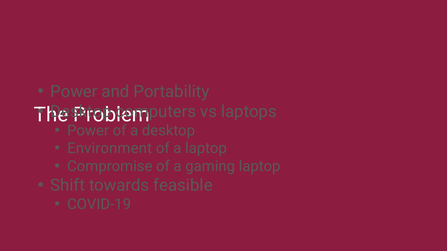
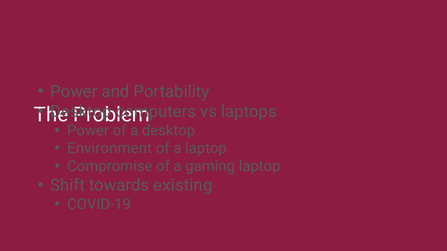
feasible: feasible -> existing (183, 186)
